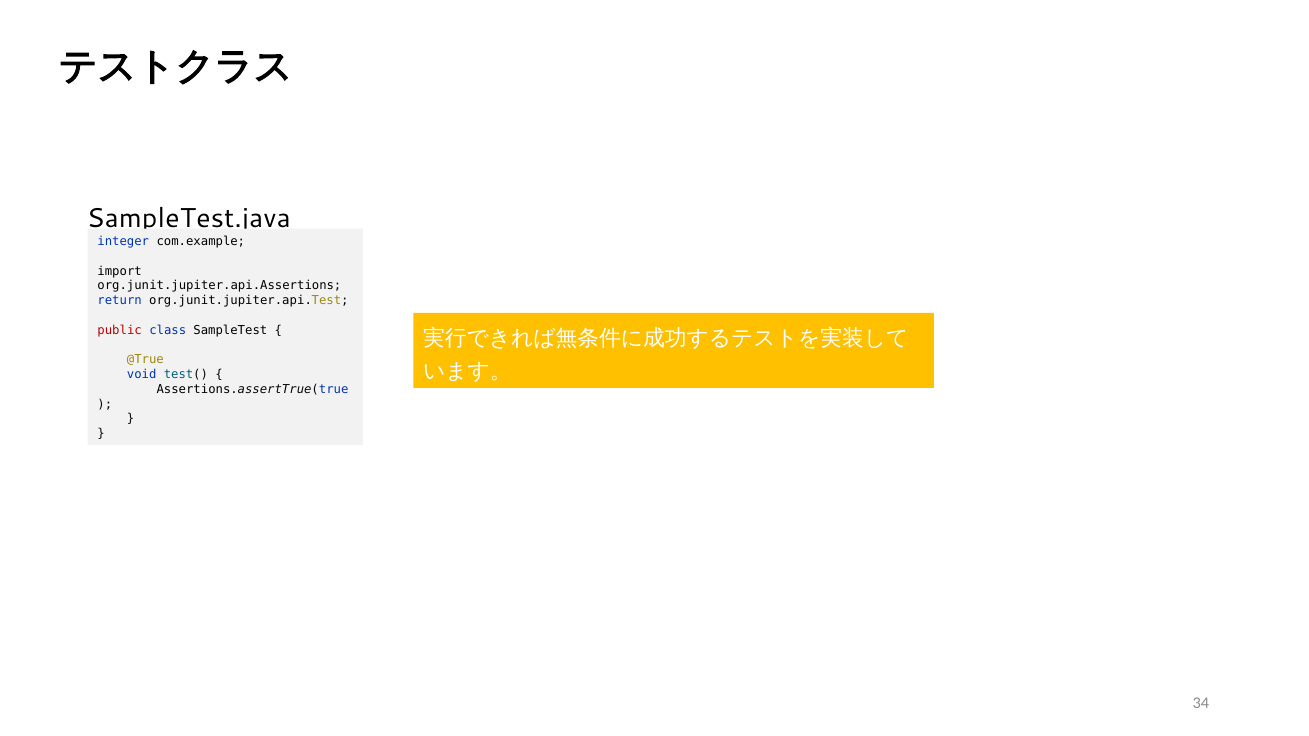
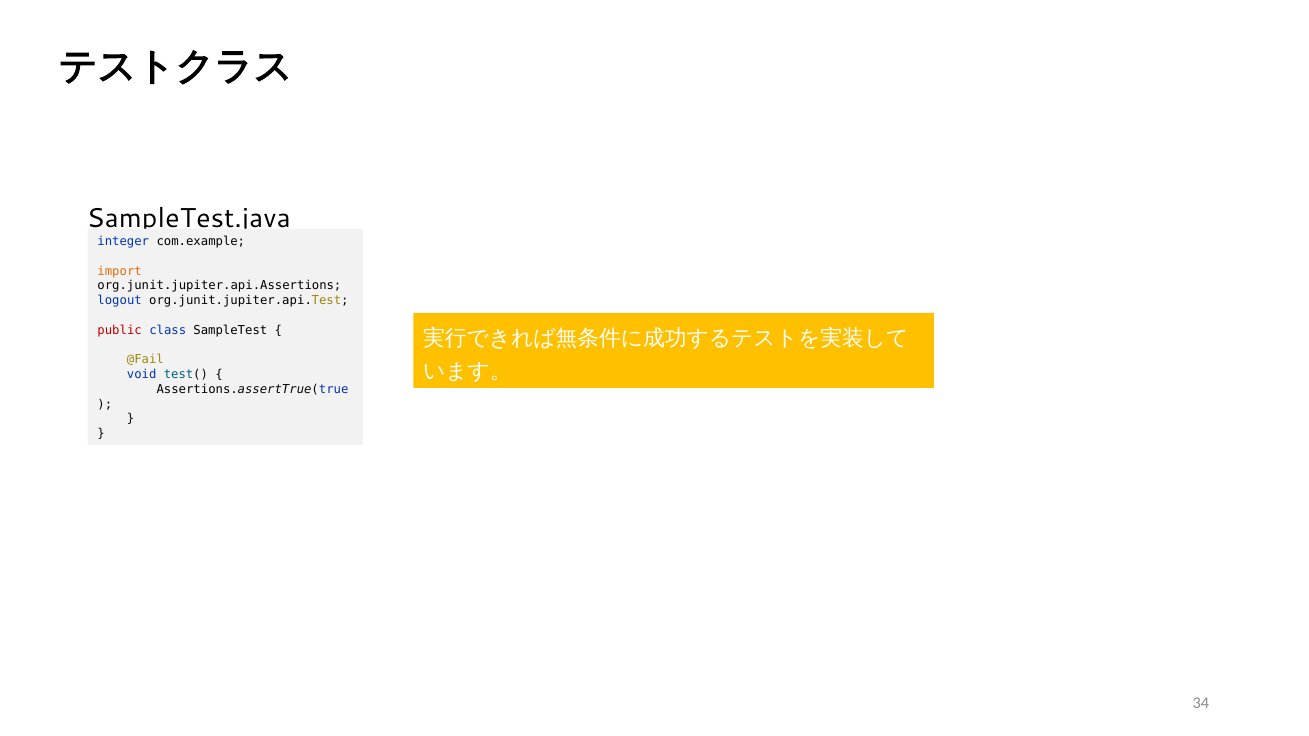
import colour: black -> orange (120, 271)
return: return -> logout (120, 301)
@True: @True -> @Fail (145, 360)
